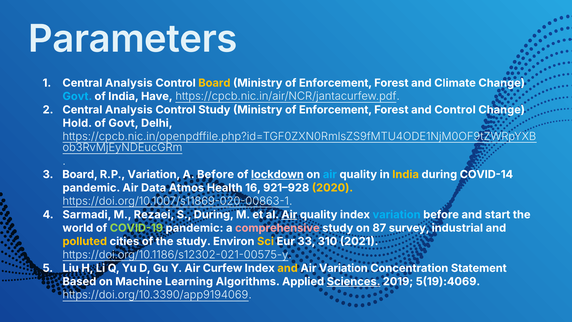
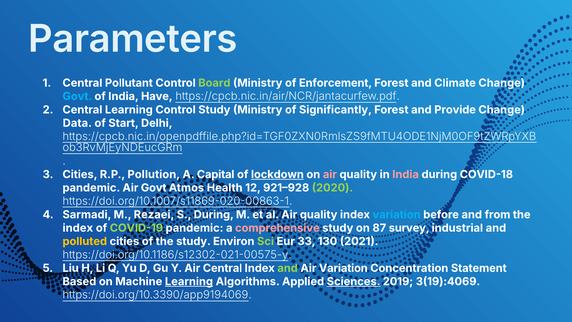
Analysis: Analysis -> Pollutant (129, 83)
Board colour: yellow -> light green (214, 83)
Analysis: Analysis -> Learning (129, 110)
Enforcement: Enforcement -> Significantly (335, 110)
and Control: Control -> Provide (455, 110)
Hold: Hold -> Data (77, 123)
of Govt: Govt -> Start (124, 123)
Board: Board -> Cities (80, 174)
R.P Variation: Variation -> Pollution (154, 174)
A Before: Before -> Capital (216, 174)
air colour: light blue -> pink (330, 174)
India colour: yellow -> pink (406, 174)
COVID-14: COVID-14 -> COVID-18 (486, 174)
Air Data: Data -> Govt (154, 188)
16: 16 -> 12 (253, 188)
2020 colour: yellow -> light green (332, 188)
Air underline: present -> none (289, 214)
start: start -> from (498, 214)
world: world -> index (78, 228)
Sci colour: yellow -> light green (265, 241)
310: 310 -> 130 (327, 241)
Air Curfew: Curfew -> Central (223, 268)
and colour: yellow -> light green (288, 268)
Learning underline: none -> present (189, 281)
5(19):4069: 5(19):4069 -> 3(19):4069 (448, 281)
